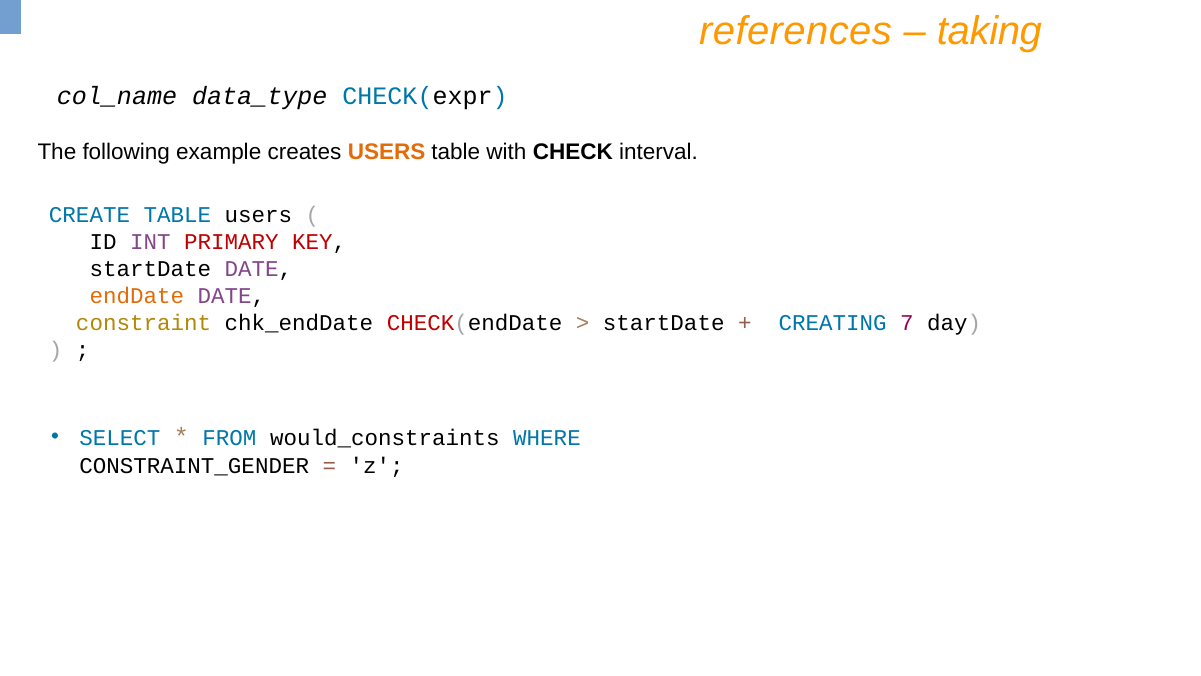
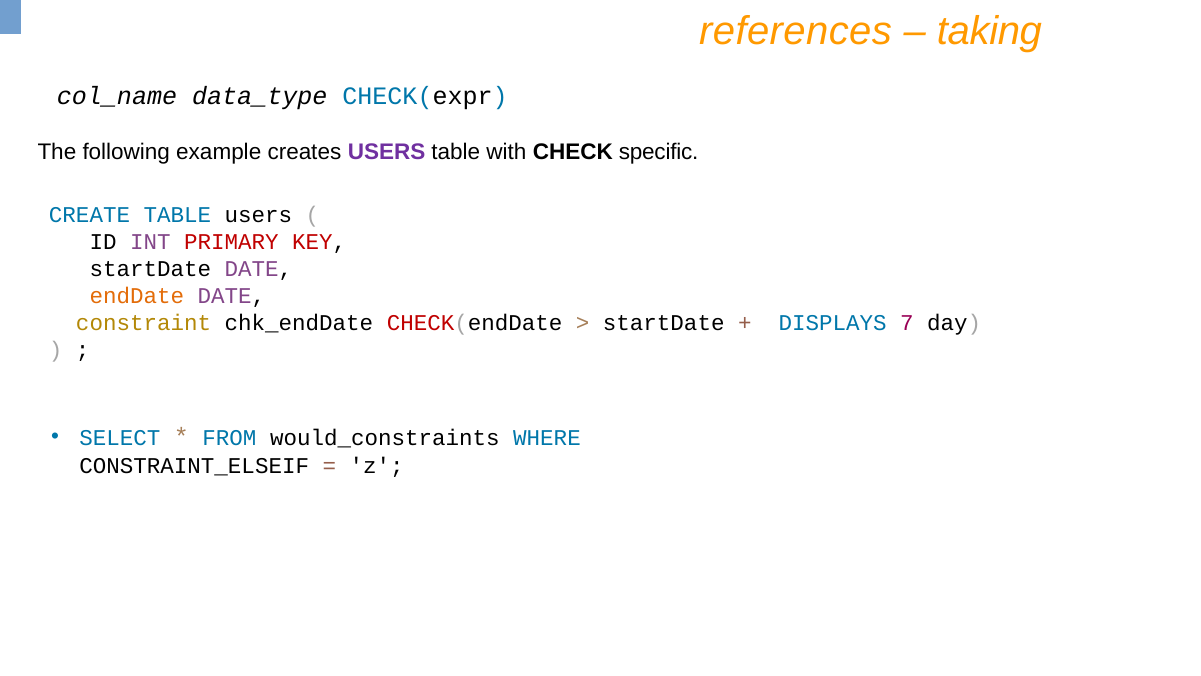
USERS colour: orange -> purple (387, 152)
interval: interval -> specific (659, 152)
CREATING: CREATING -> DISPLAYS (833, 323)
CONSTRAINT_GENDER: CONSTRAINT_GENDER -> CONSTRAINT_ELSEIF (194, 465)
